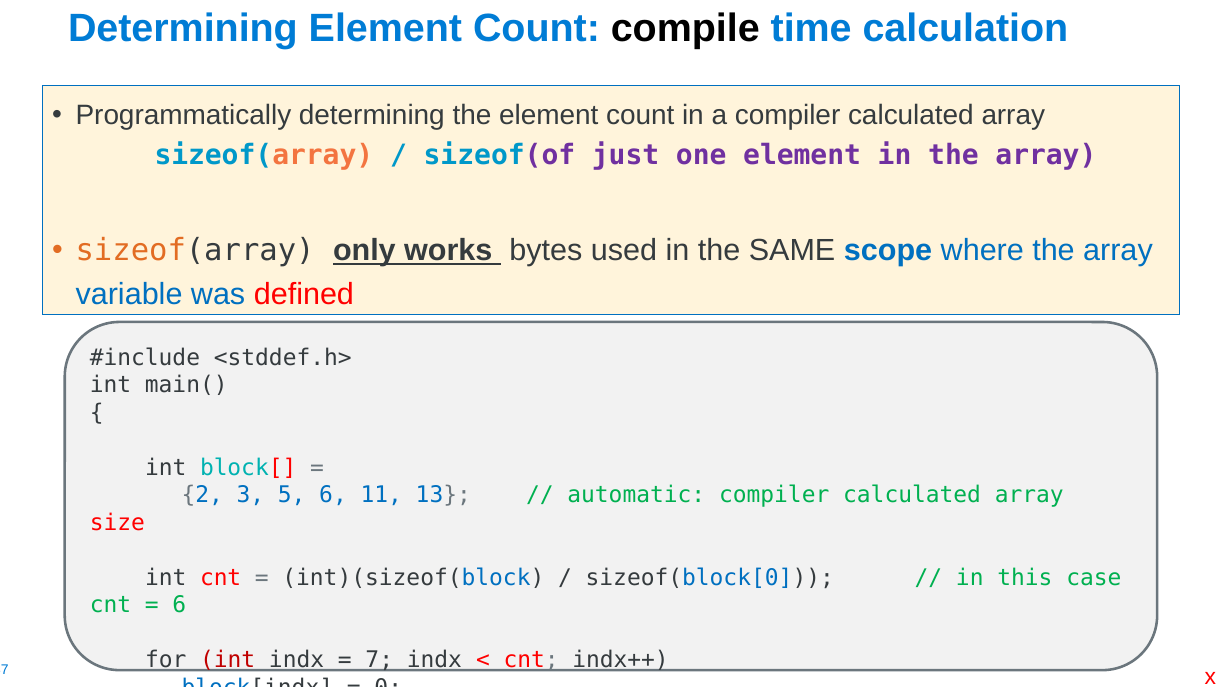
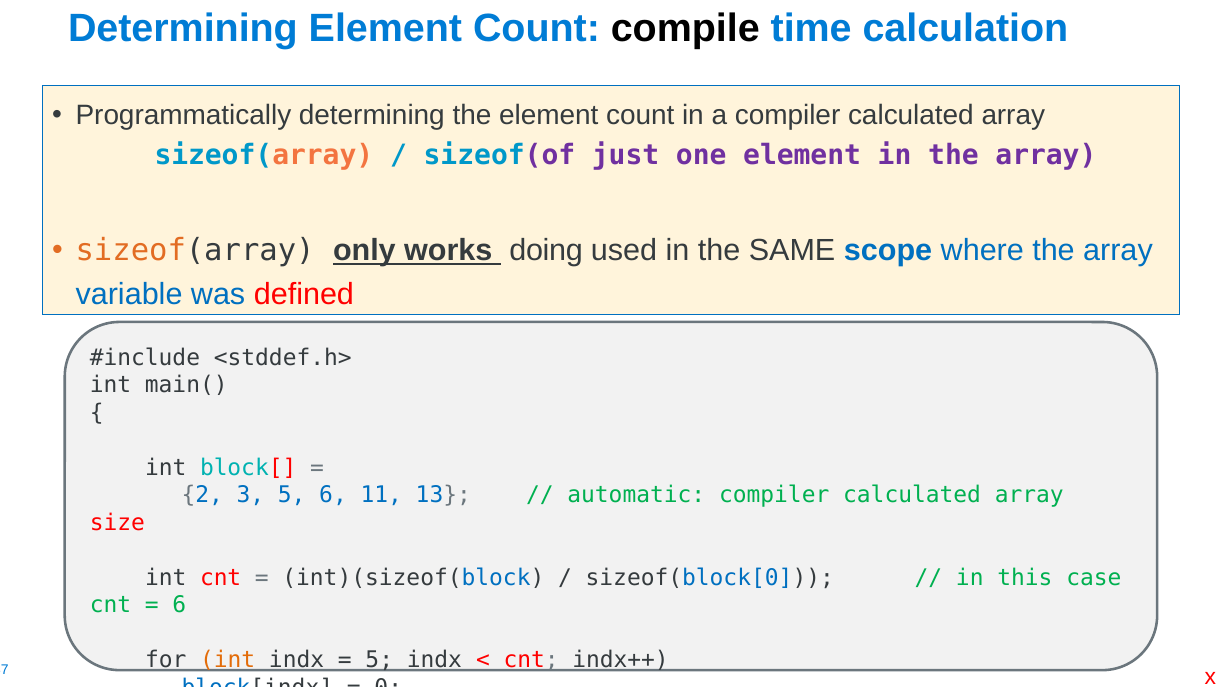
bytes: bytes -> doing (546, 251)
int colour: red -> orange (228, 661)
7: 7 -> 5 (379, 661)
